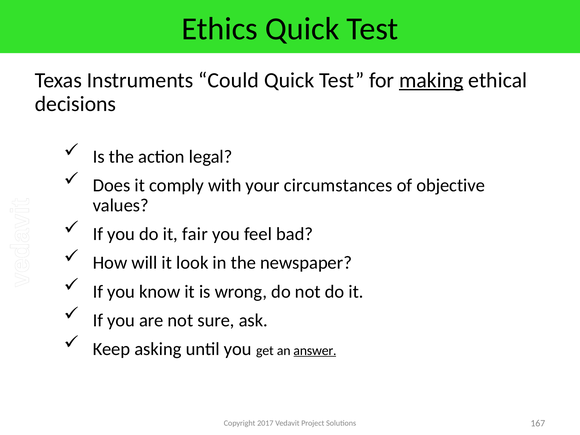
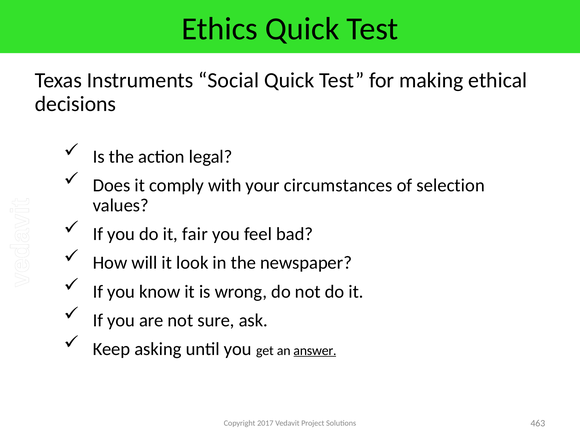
Could: Could -> Social (229, 80)
making underline: present -> none (431, 80)
objective: objective -> selection (451, 186)
167: 167 -> 463 (538, 423)
